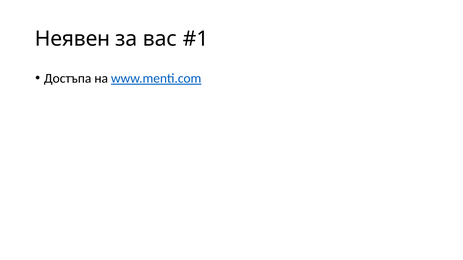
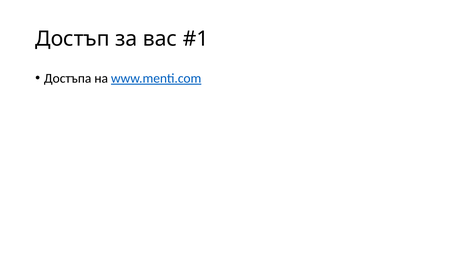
Неявен: Неявен -> Достъп (72, 39)
